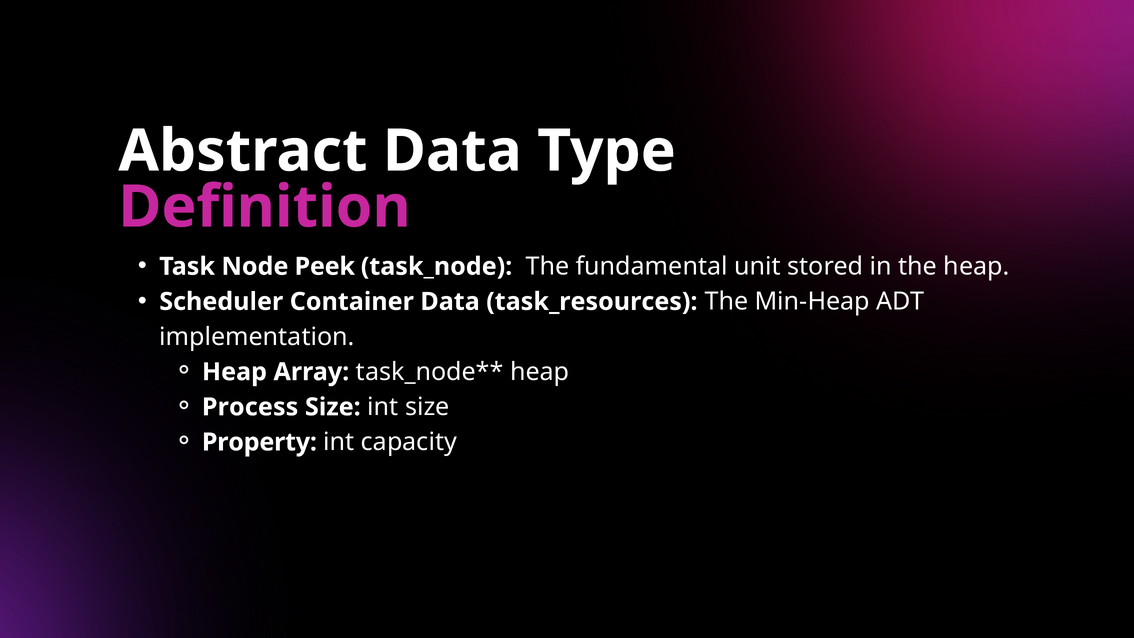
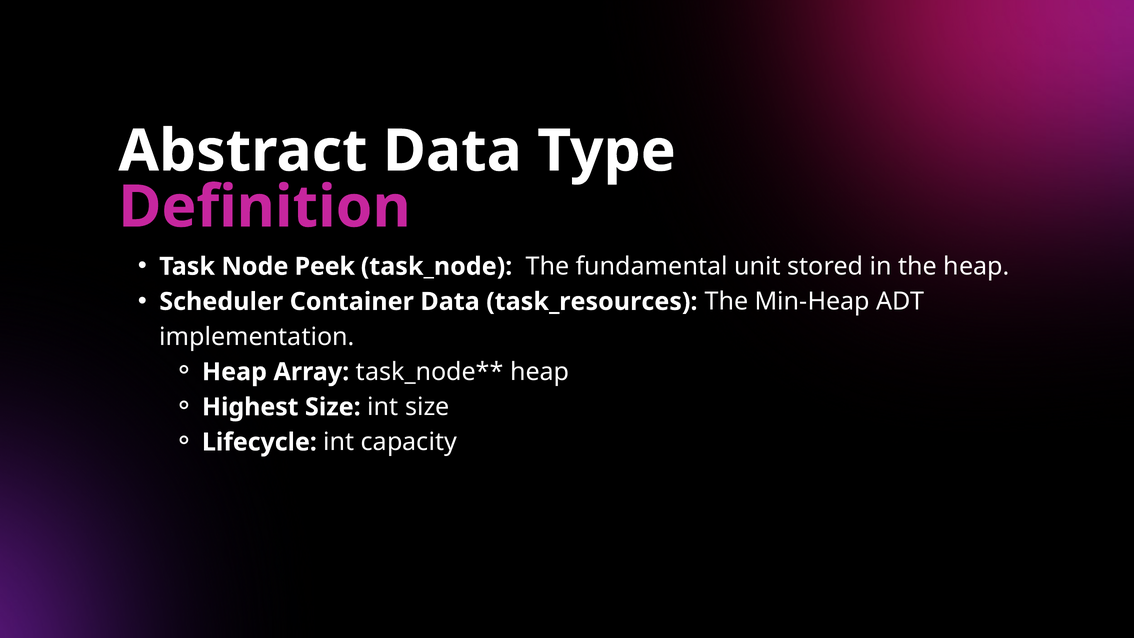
Process: Process -> Highest (250, 407)
Property: Property -> Lifecycle (259, 442)
